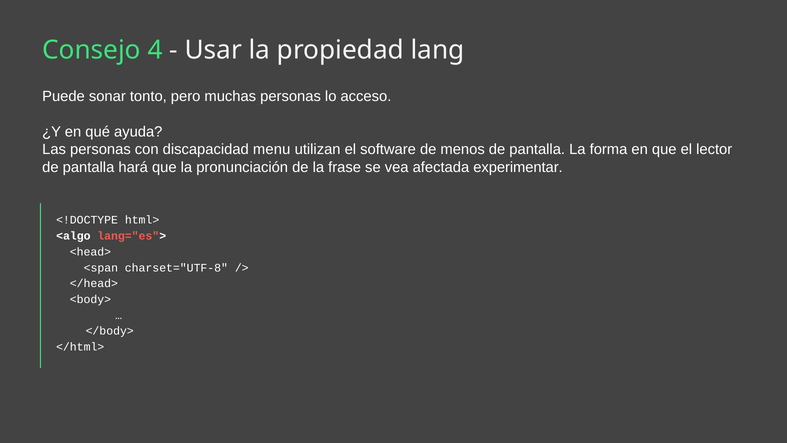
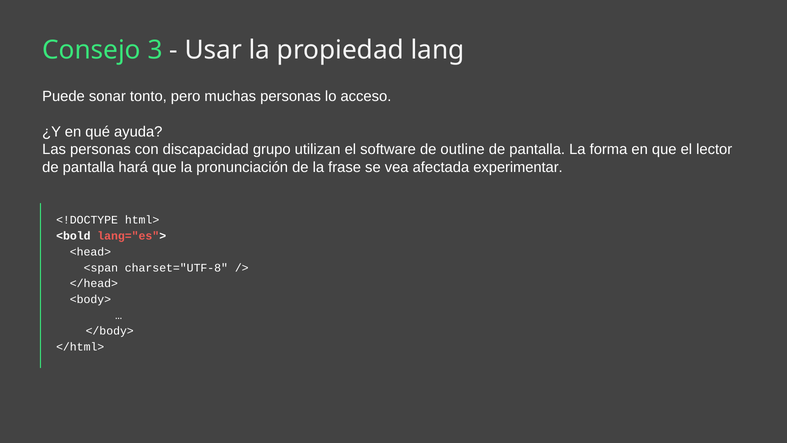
4: 4 -> 3 (155, 50)
menu: menu -> grupo (272, 149)
menos: menos -> outline (463, 149)
<algo: <algo -> <bold (73, 236)
